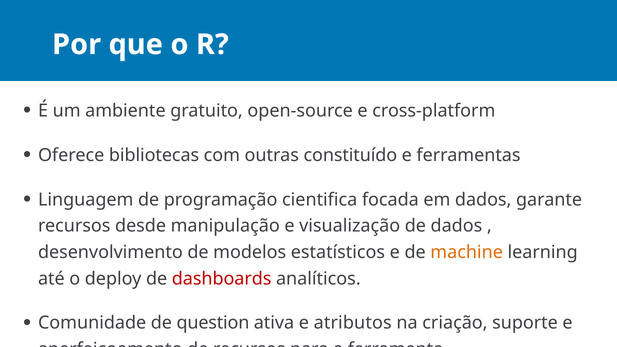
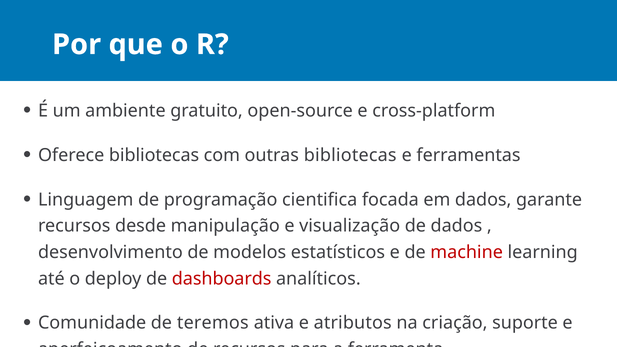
outras constituído: constituído -> bibliotecas (350, 155)
machine colour: orange -> red (467, 252)
question: question -> teremos (213, 323)
